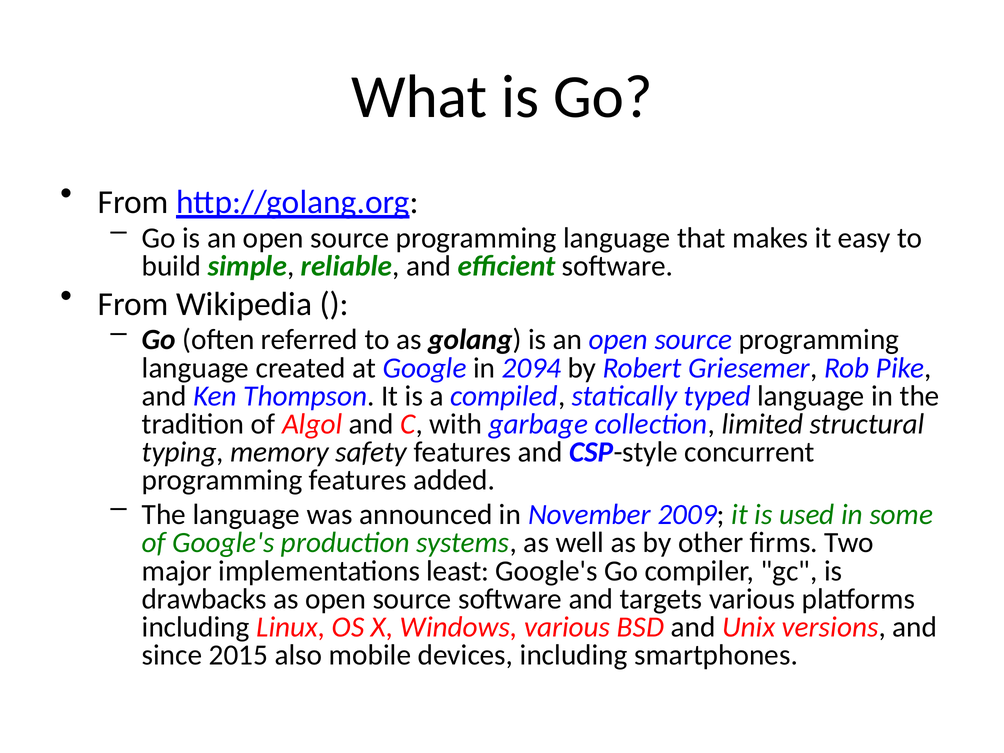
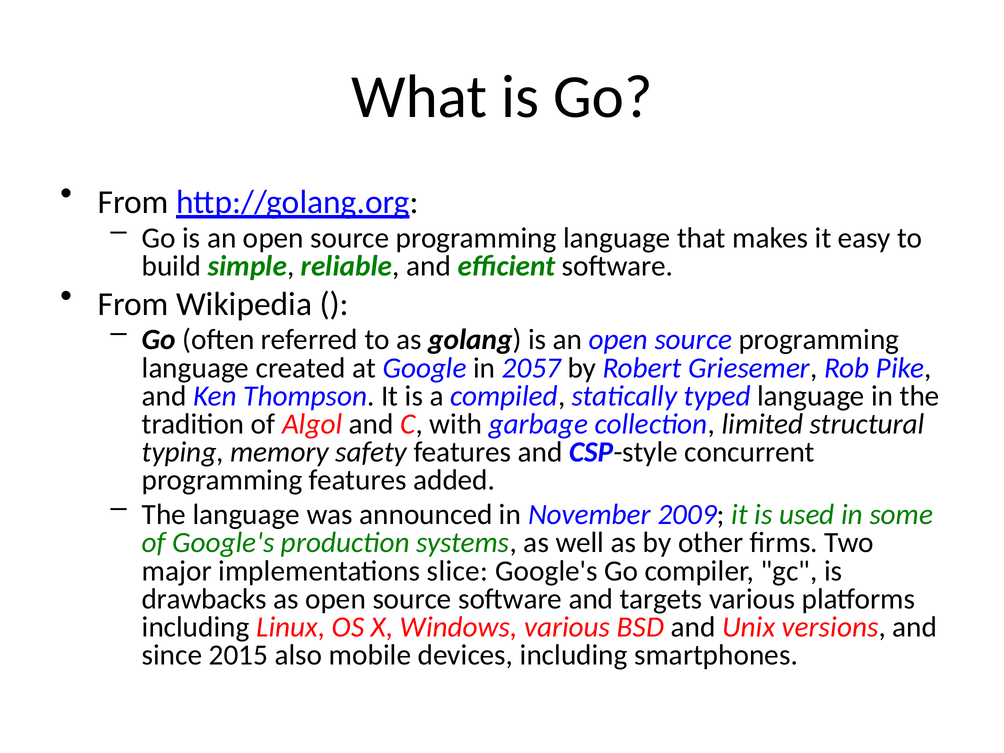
2094: 2094 -> 2057 (532, 368)
least: least -> slice (458, 571)
